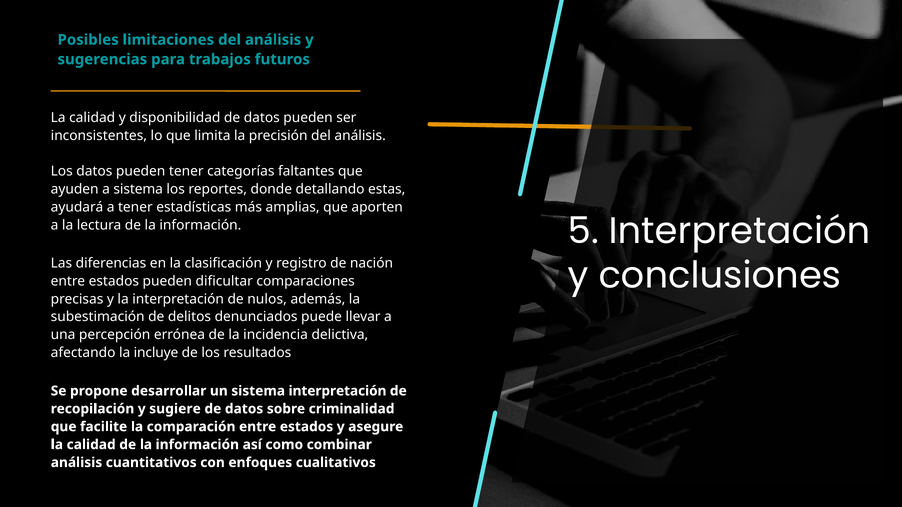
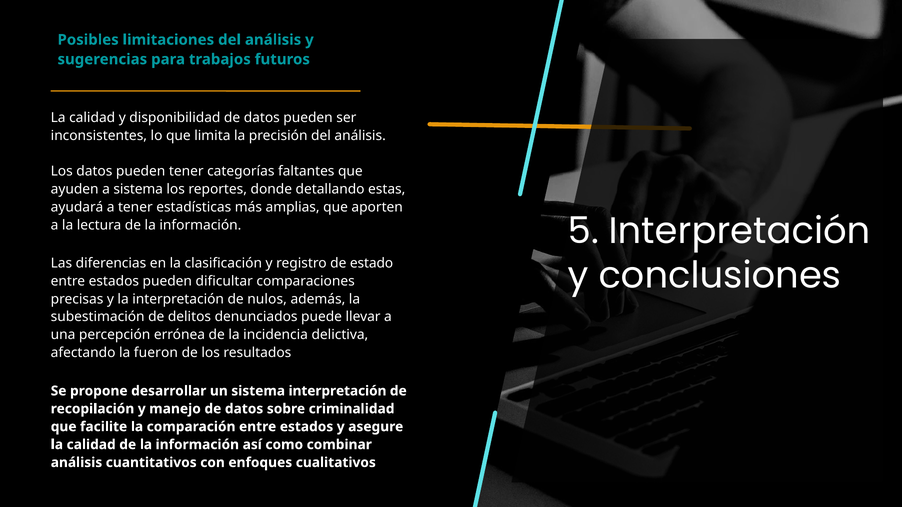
nación: nación -> estado (372, 263)
incluye: incluye -> fueron (156, 353)
sugiere: sugiere -> manejo (175, 409)
